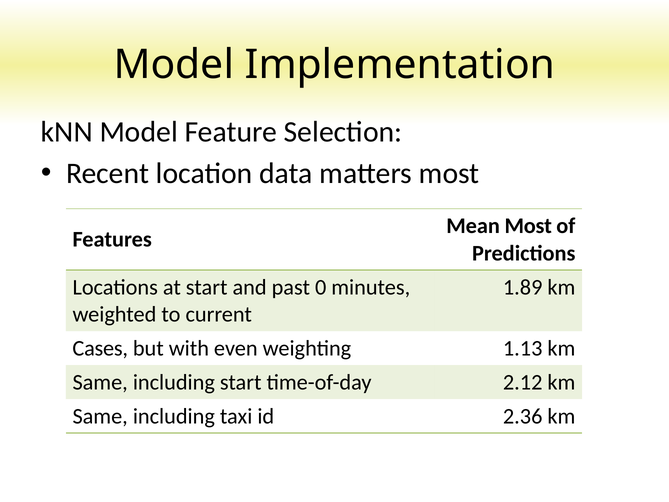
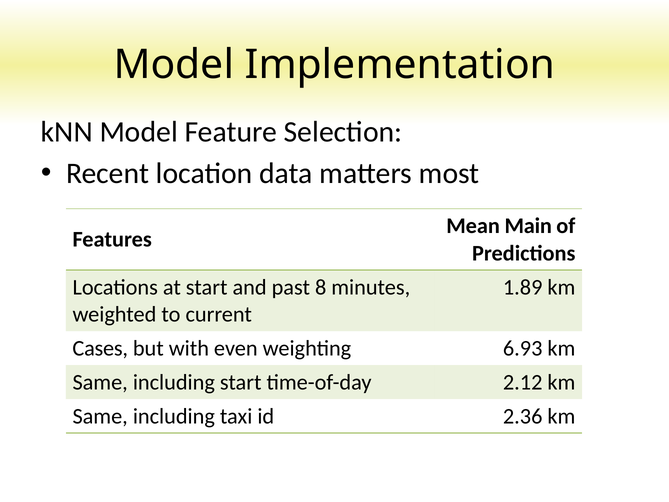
Mean Most: Most -> Main (528, 226)
0: 0 -> 8 (321, 287)
1.13: 1.13 -> 6.93 (523, 348)
